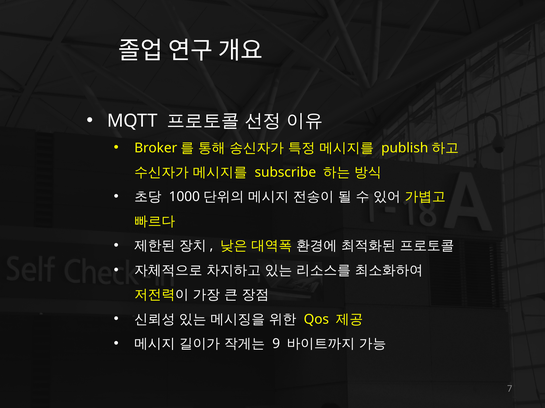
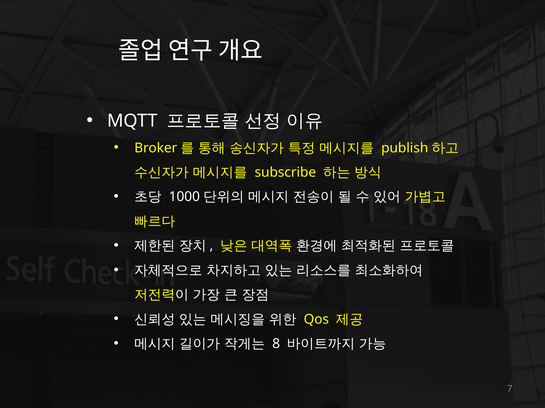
9: 9 -> 8 (276, 344)
